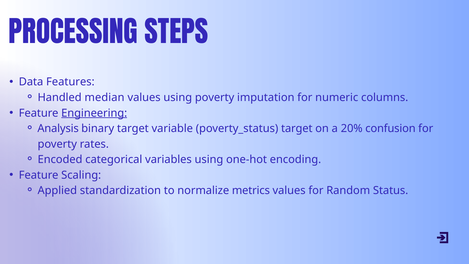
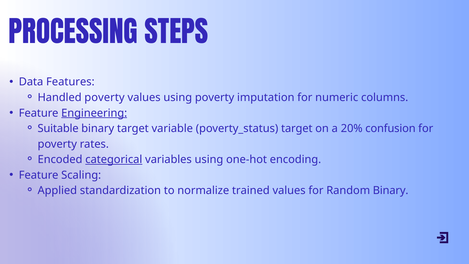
Handled median: median -> poverty (105, 97)
Analysis: Analysis -> Suitable (58, 128)
categorical underline: none -> present (114, 159)
metrics: metrics -> trained (251, 190)
Random Status: Status -> Binary (391, 190)
